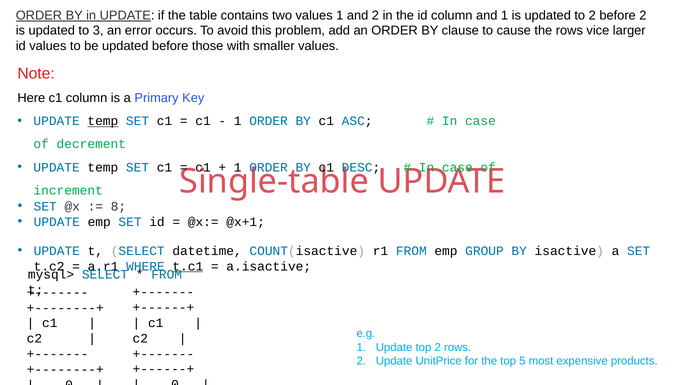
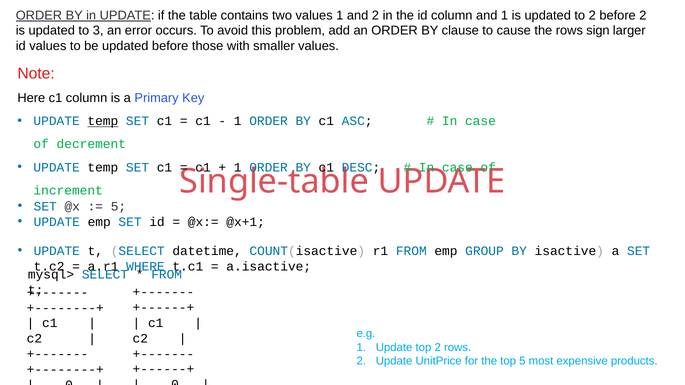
vice: vice -> sign (598, 31)
8: 8 -> 5 (118, 207)
t.c1 underline: present -> none (188, 267)
